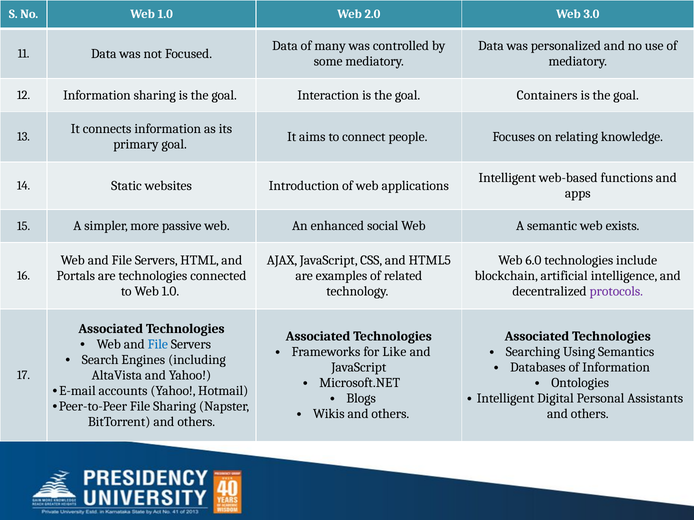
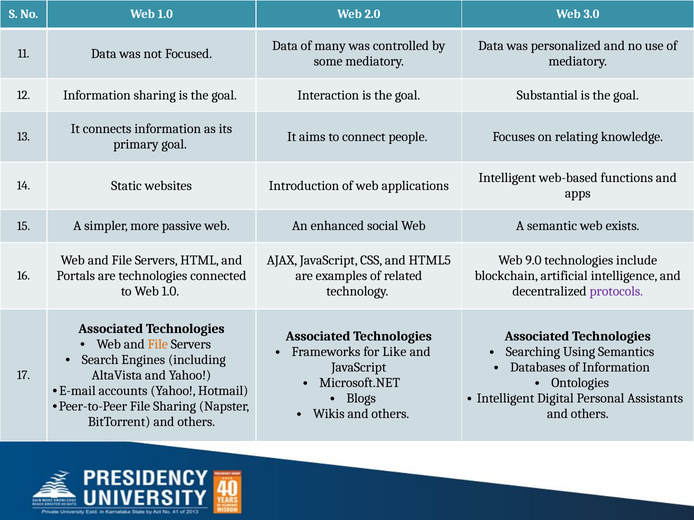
Containers: Containers -> Substantial (547, 95)
6.0: 6.0 -> 9.0 (533, 260)
File colour: blue -> orange (158, 344)
